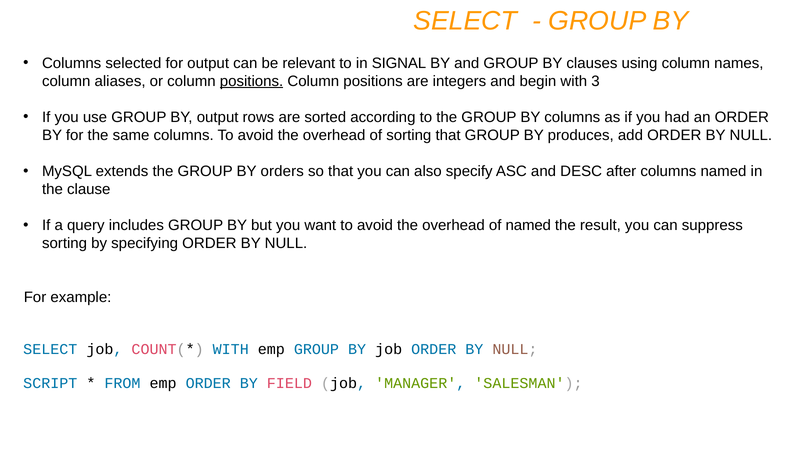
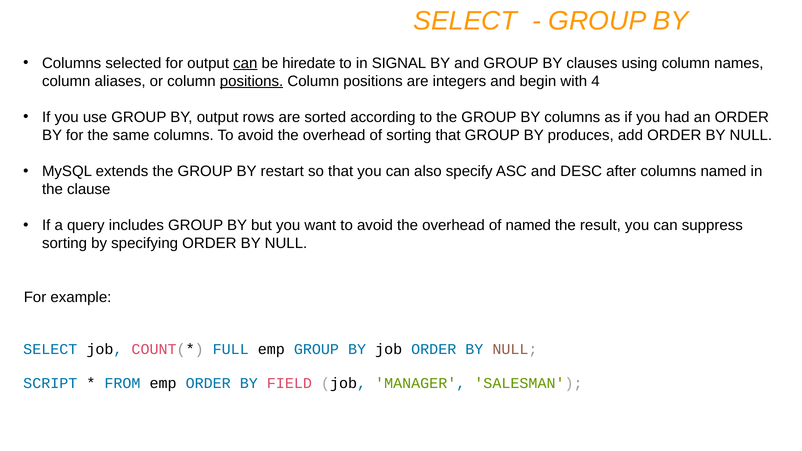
can underline: none -> present (245, 63)
relevant: relevant -> hiredate (309, 63)
3: 3 -> 4 (596, 81)
orders: orders -> restart (282, 171)
WITH: WITH -> FULL (231, 349)
